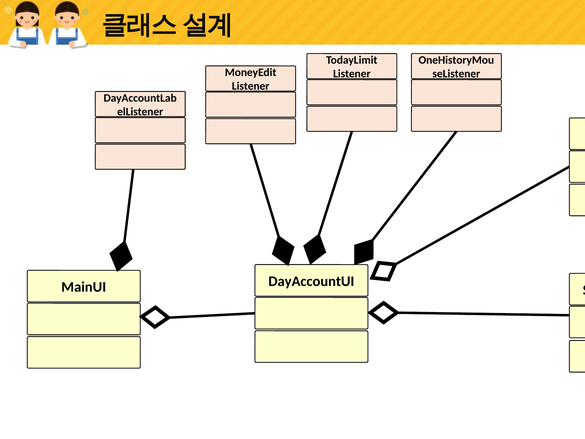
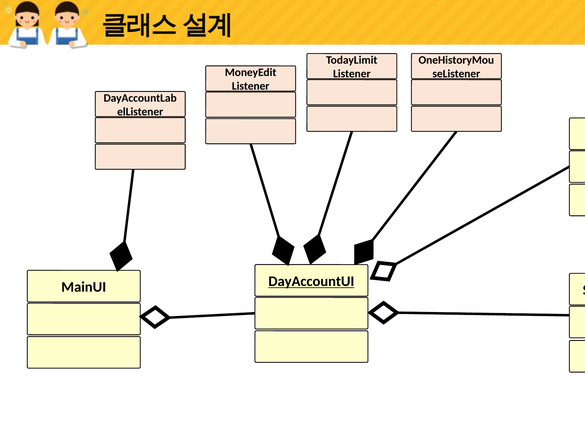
DayAccountUI underline: none -> present (311, 281)
